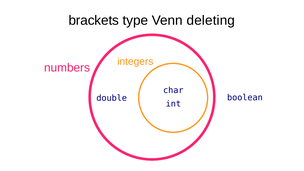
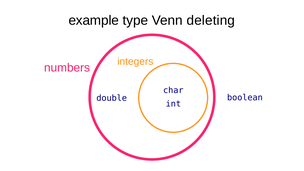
brackets: brackets -> example (94, 20)
